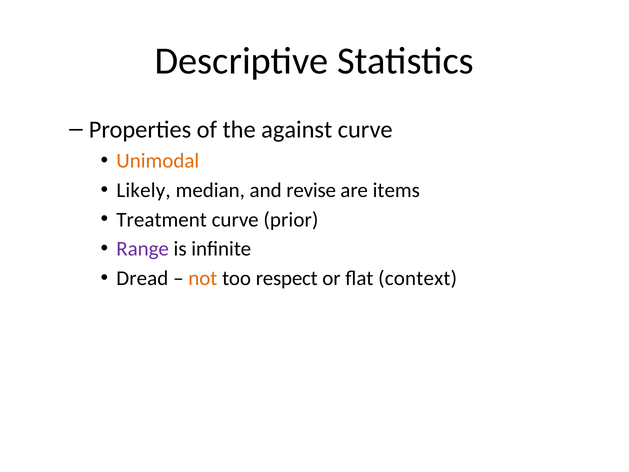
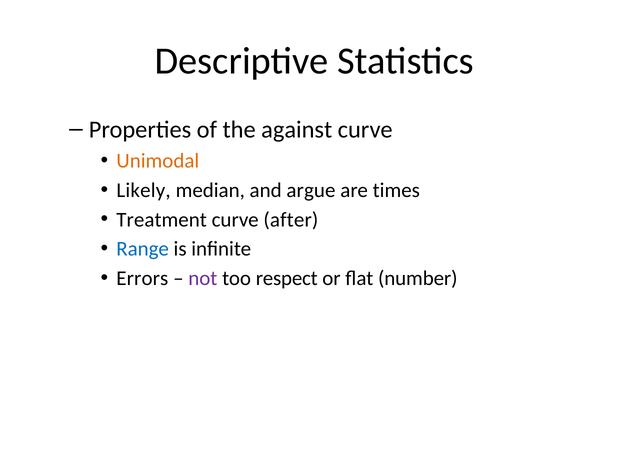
revise: revise -> argue (311, 190)
items: items -> times (396, 190)
prior: prior -> after (291, 220)
Range colour: purple -> blue (143, 249)
Dread: Dread -> Errors (142, 278)
not colour: orange -> purple (203, 278)
context: context -> number (418, 278)
